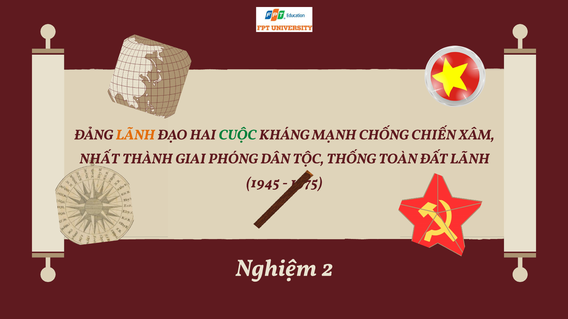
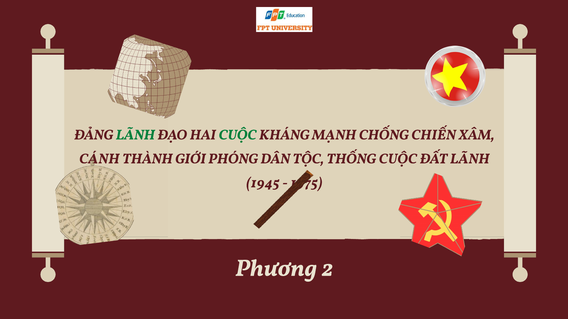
LÃNH colour: orange -> green (135, 135)
NHẤT: NHẤT -> CÁNH (99, 159)
GIAI: GIAI -> GIỚI (190, 159)
TOÀN: TOÀN -> CUỘC (398, 159)
Nghiệm: Nghiệm -> Phương (276, 268)
